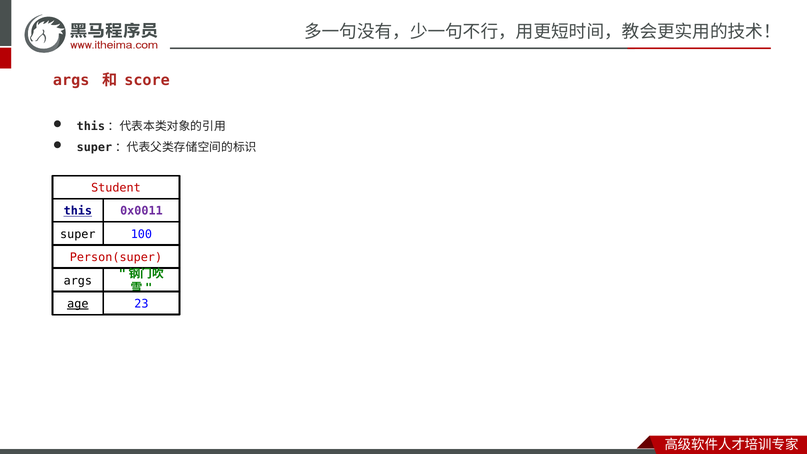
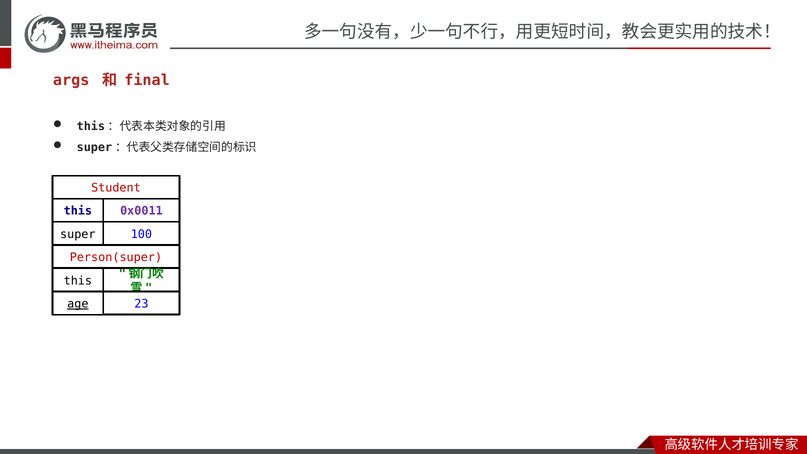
score: score -> final (147, 80)
this underline: present -> none (78, 211)
args: args -> this (78, 281)
